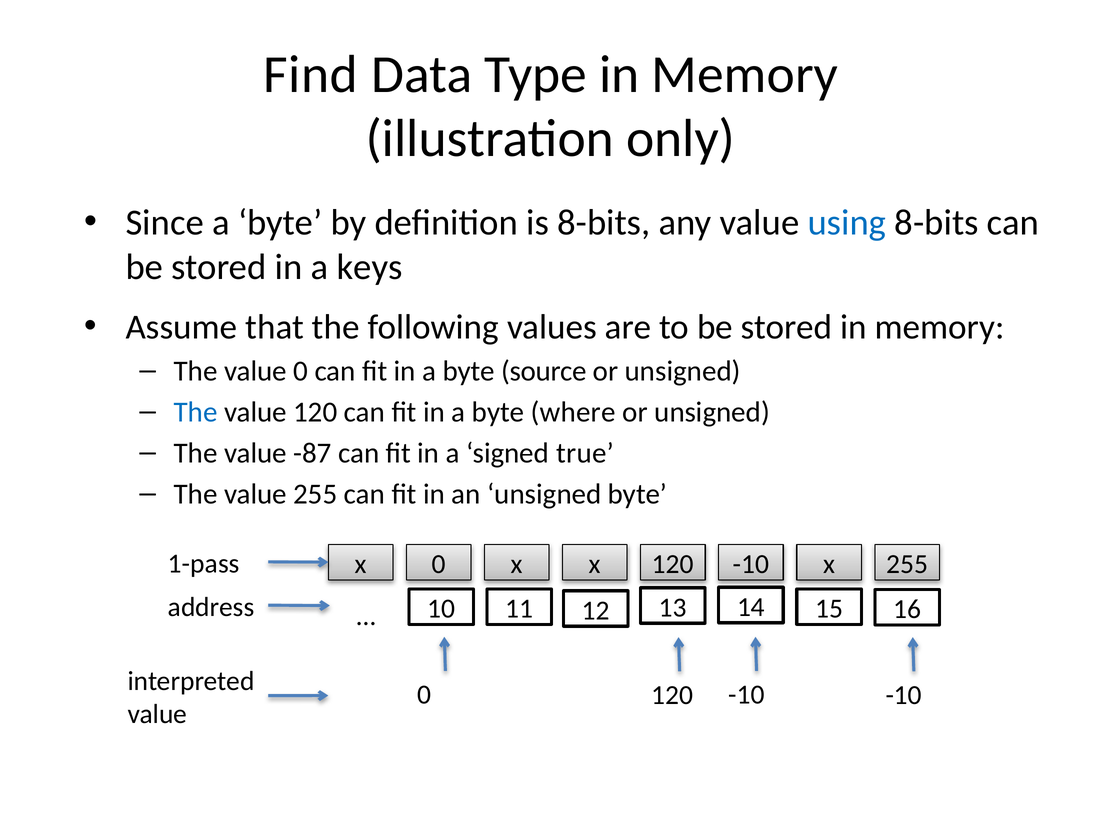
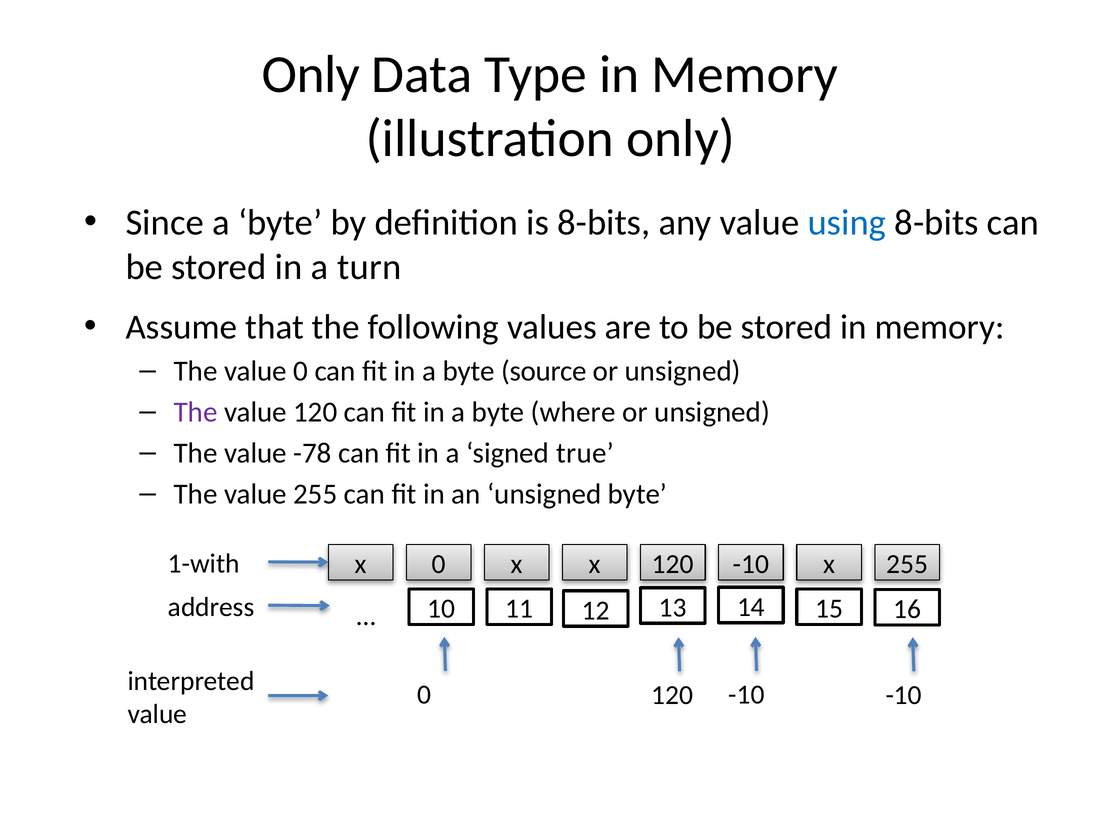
Find: Find -> Only (311, 74)
keys: keys -> turn (369, 267)
The colour: blue -> purple (196, 412)
-87: -87 -> -78 (312, 453)
1-pass: 1-pass -> 1-with (204, 564)
